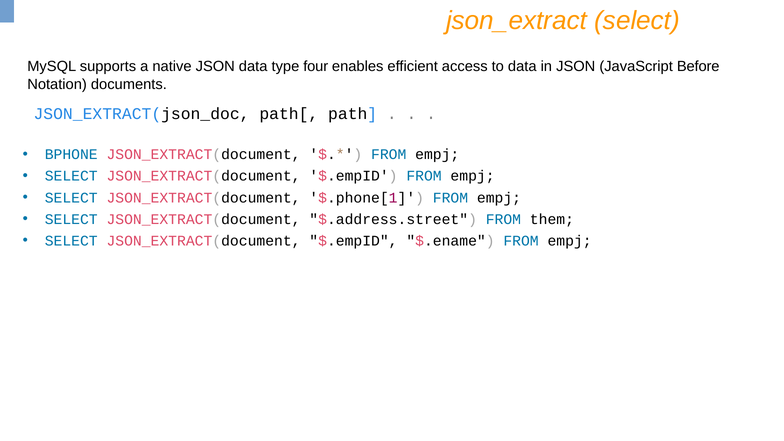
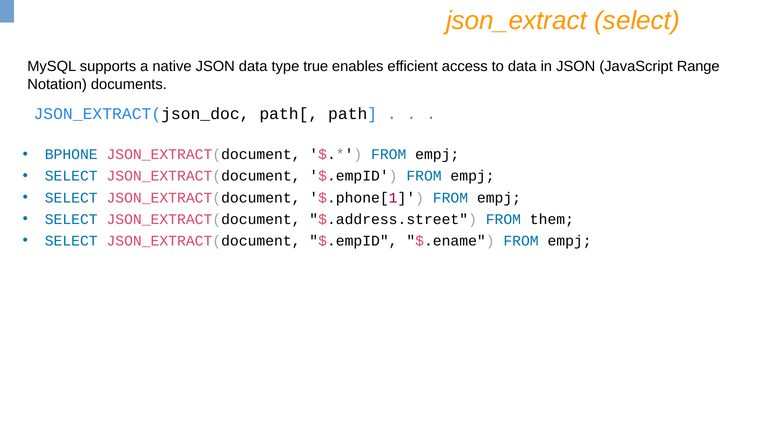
four: four -> true (316, 67)
Before: Before -> Range (698, 67)
